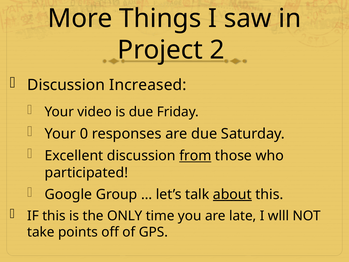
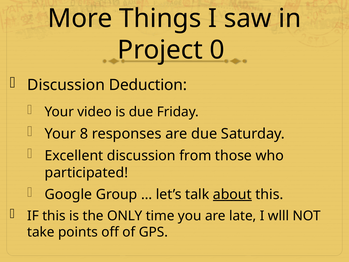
2: 2 -> 0 (217, 50)
Increased: Increased -> Deduction (148, 85)
0: 0 -> 8 (84, 134)
from underline: present -> none (195, 156)
